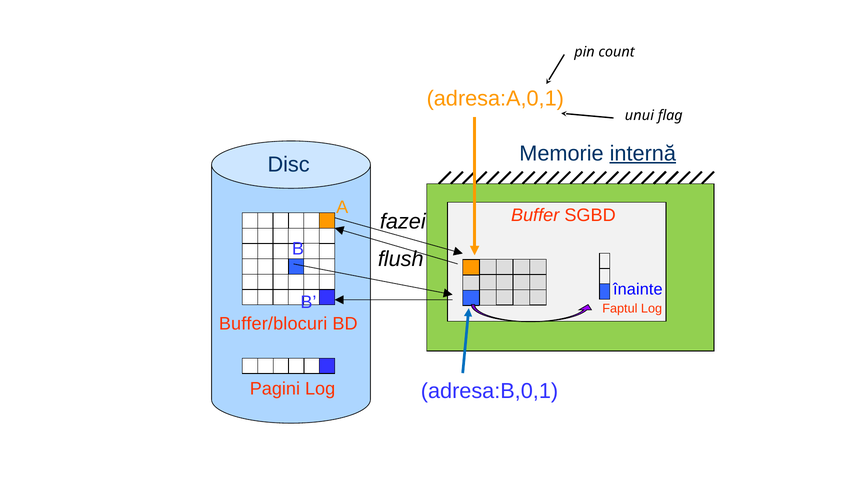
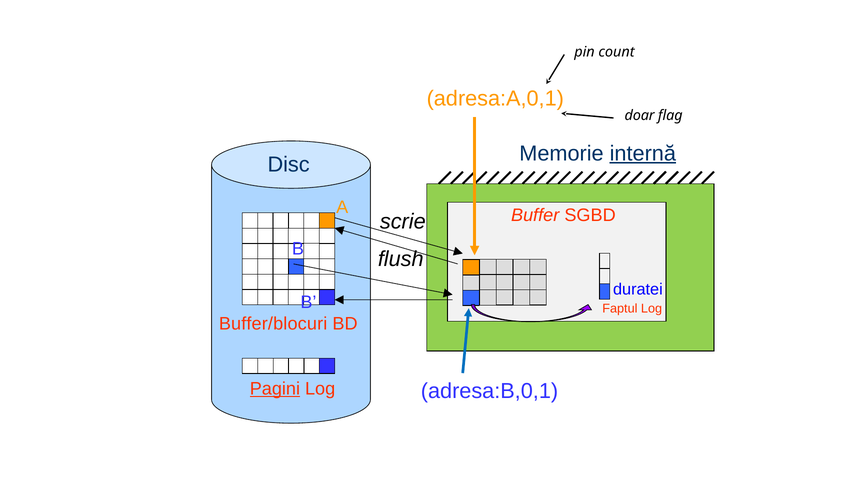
unui: unui -> doar (640, 115)
fazei: fazei -> scrie (403, 222)
înainte: înainte -> duratei (638, 289)
Pagini underline: none -> present (275, 389)
